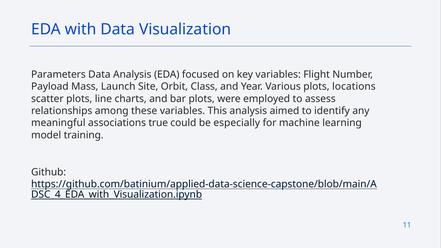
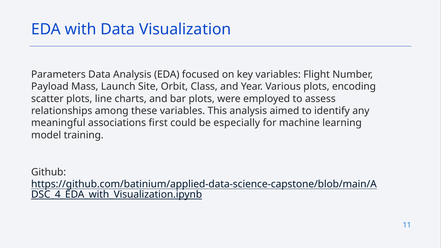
locations: locations -> encoding (354, 87)
true: true -> first (158, 123)
